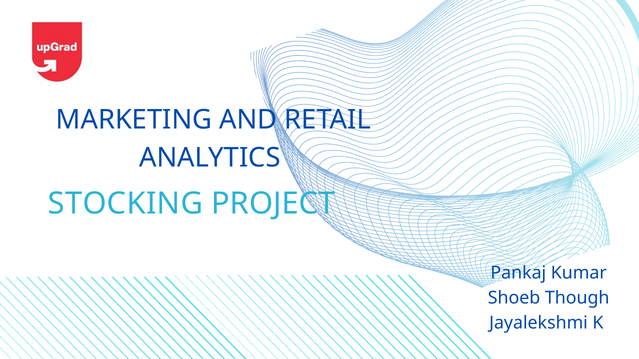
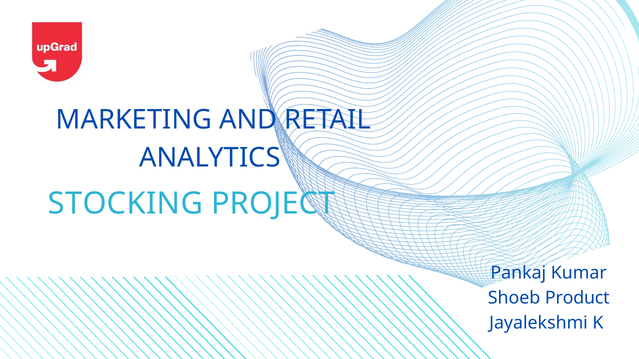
Though: Though -> Product (577, 298)
